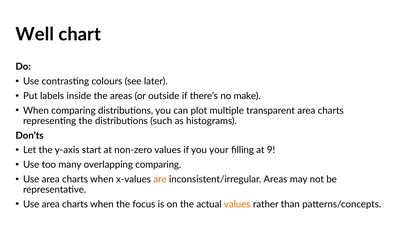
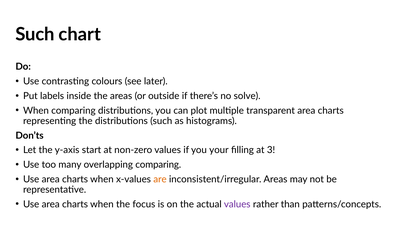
Well: Well -> Such (35, 34)
make: make -> solve (247, 96)
9: 9 -> 3 (271, 150)
values colour: orange -> purple (237, 204)
